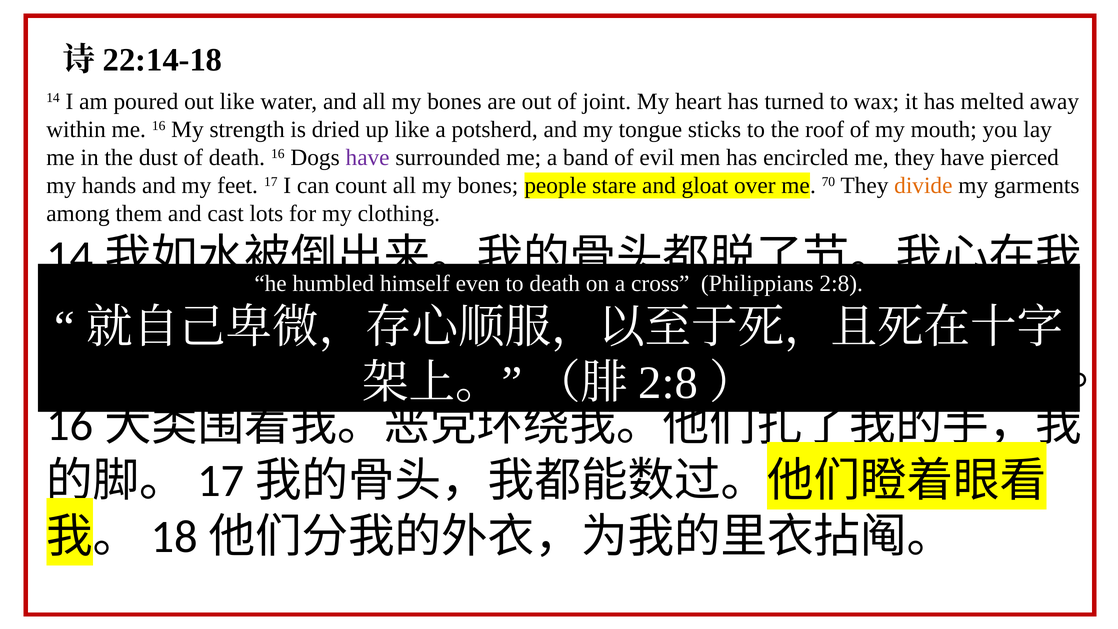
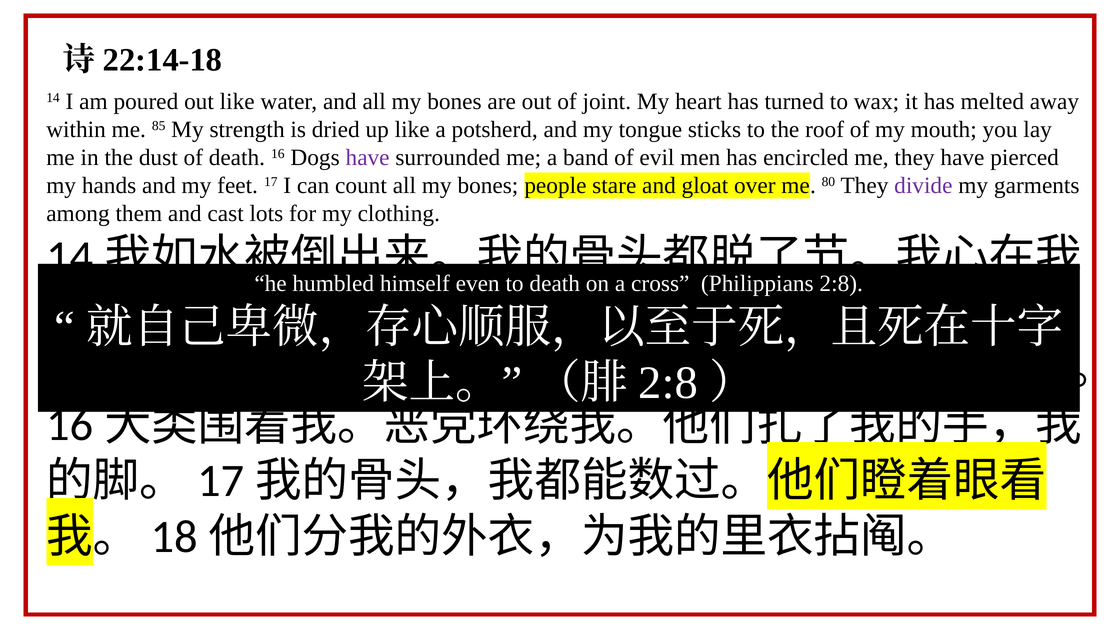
me 16: 16 -> 85 (159, 126)
70: 70 -> 80 (828, 182)
divide colour: orange -> purple (923, 186)
